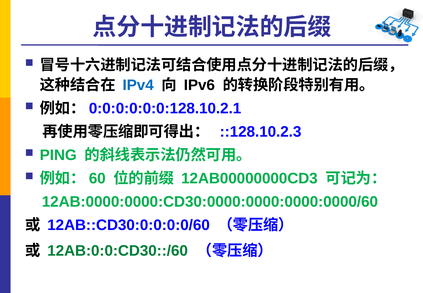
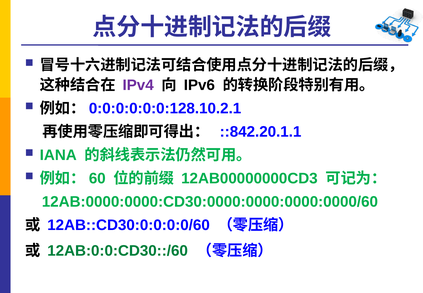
IPv4 colour: blue -> purple (138, 85)
::128.10.2.3: ::128.10.2.3 -> ::842.20.1.1 (261, 132)
PING: PING -> IANA (58, 155)
